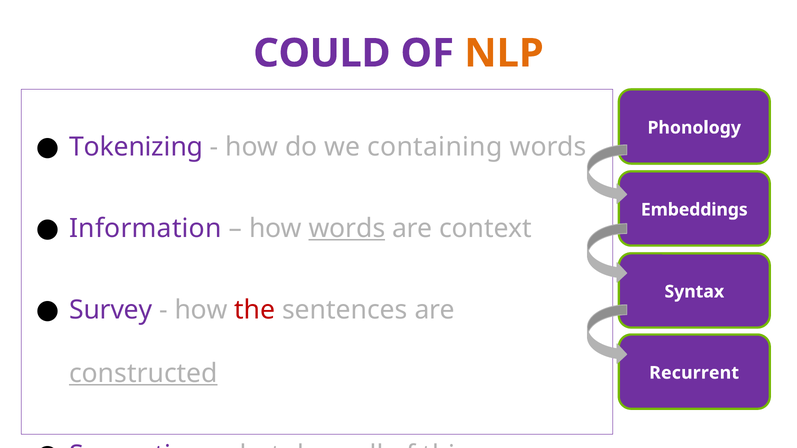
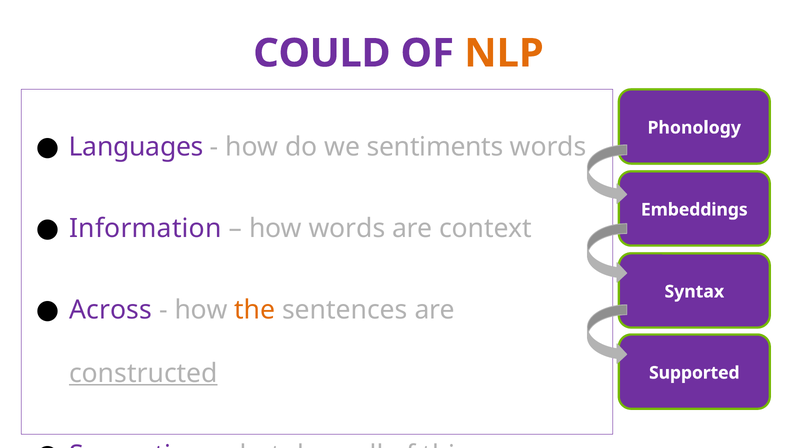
Tokenizing: Tokenizing -> Languages (136, 147)
containing: containing -> sentiments (435, 147)
words underline: present -> none (347, 229)
Survey: Survey -> Across (111, 310)
the colour: red -> orange (255, 310)
Recurrent: Recurrent -> Supported (694, 373)
